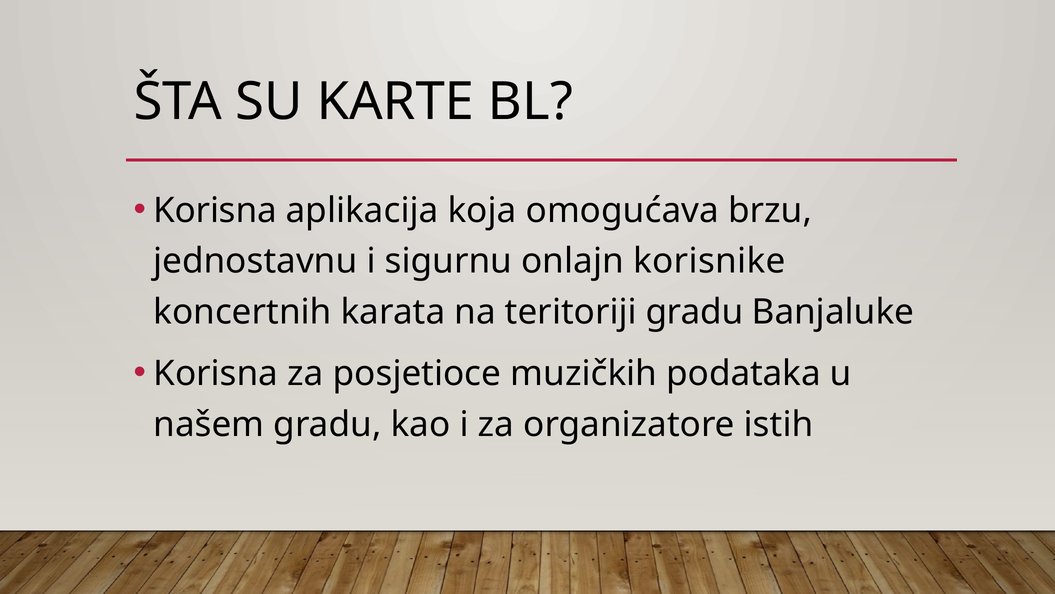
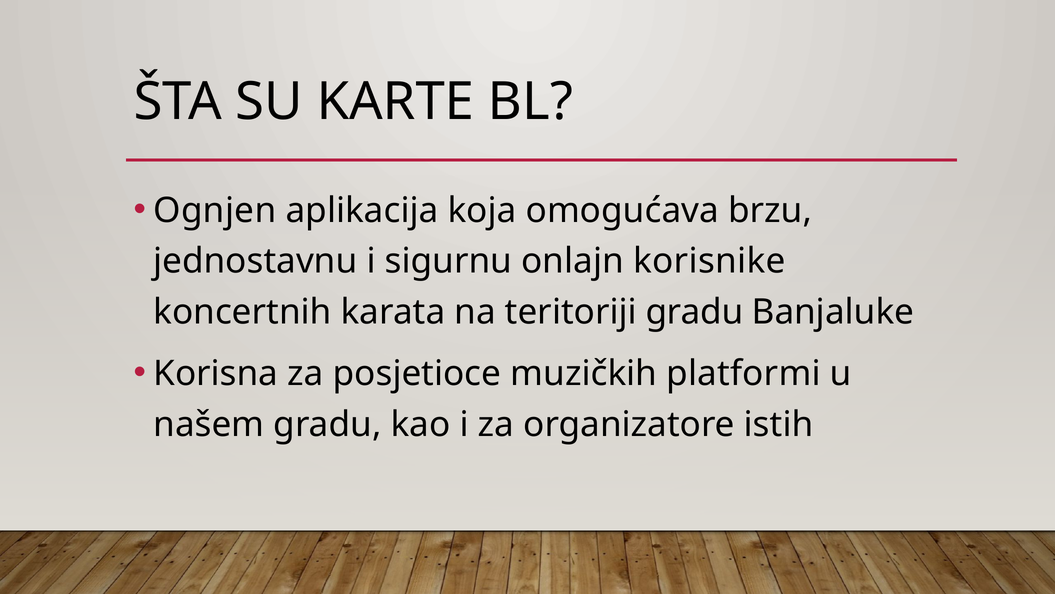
Korisna: Korisna -> Ognjen (215, 210)
podataka: podataka -> platformi (743, 373)
